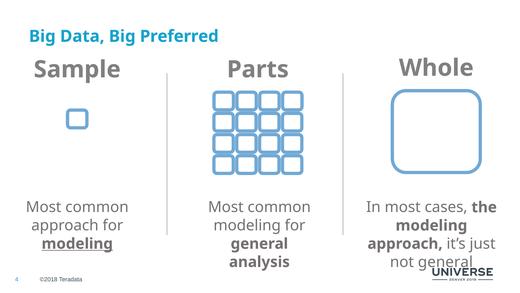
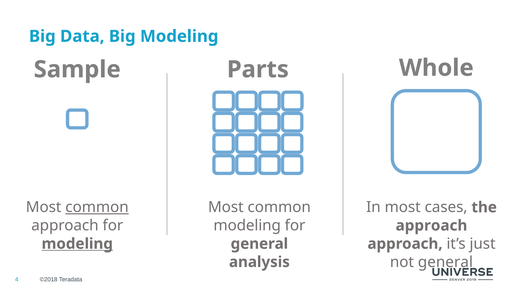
Big Preferred: Preferred -> Modeling (179, 36)
common underline: none -> present (97, 207)
modeling: modeling -> approach (431, 225)
